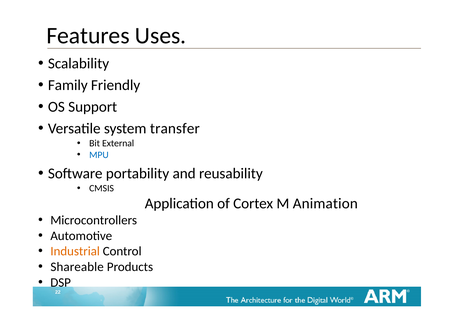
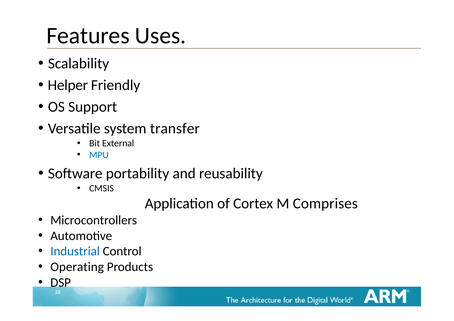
Family: Family -> Helper (68, 85)
Animation: Animation -> Comprises (325, 203)
Industrial colour: orange -> blue (75, 251)
Shareable: Shareable -> Operating (77, 267)
